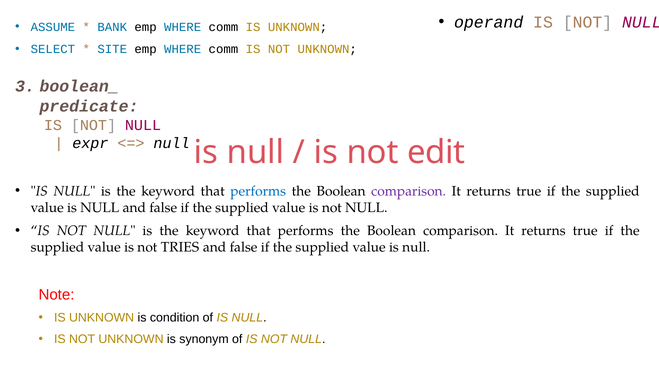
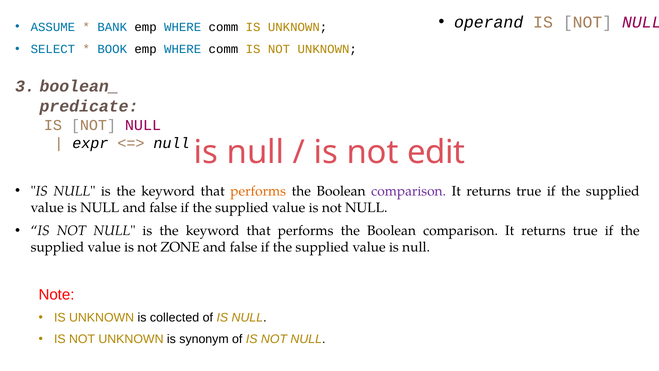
SITE: SITE -> BOOK (112, 49)
performs colour: blue -> orange (258, 191)
TRIES: TRIES -> ZONE (180, 247)
condition: condition -> collected (175, 318)
